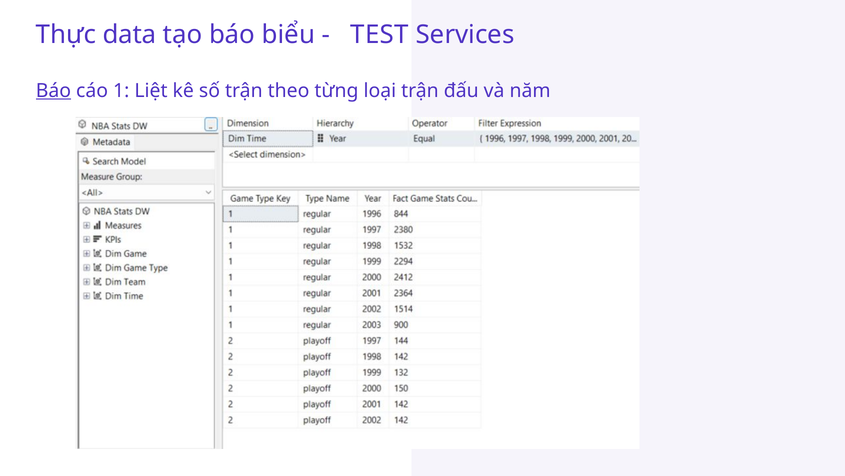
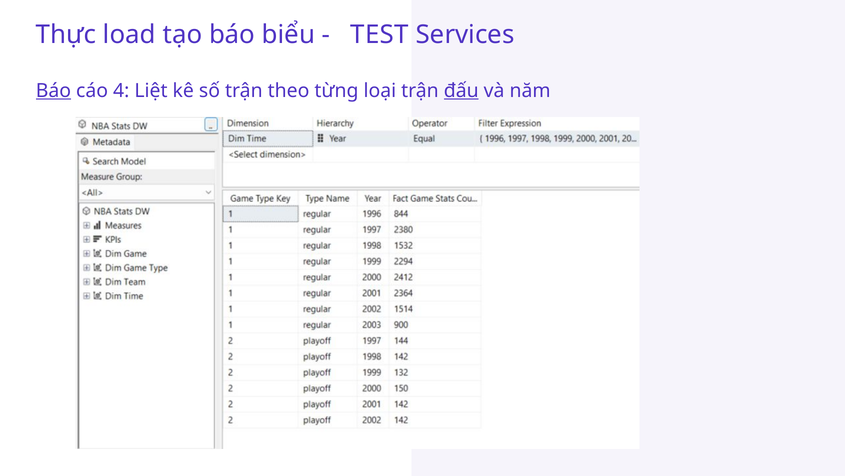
data: data -> load (129, 34)
1: 1 -> 4 (121, 90)
đấu underline: none -> present (461, 90)
